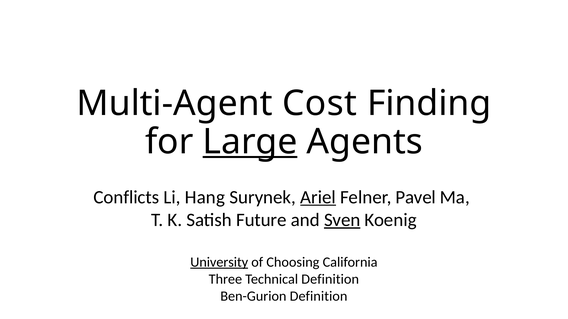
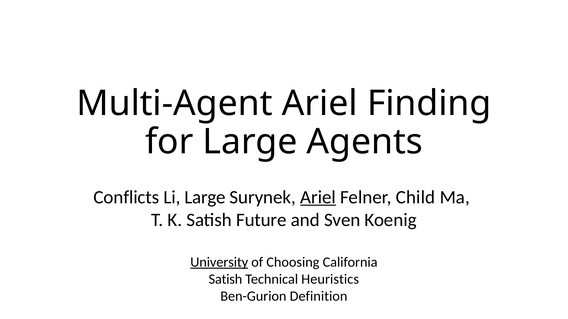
Multi-Agent Cost: Cost -> Ariel (320, 104)
Large underline: present -> none (250, 142)
Li Hang: Hang -> Large (205, 197)
Pavel: Pavel -> Child (416, 197)
Sven underline: present -> none (342, 220)
Three: Three -> Satish (225, 279)
Technical Definition: Definition -> Heuristics (330, 279)
